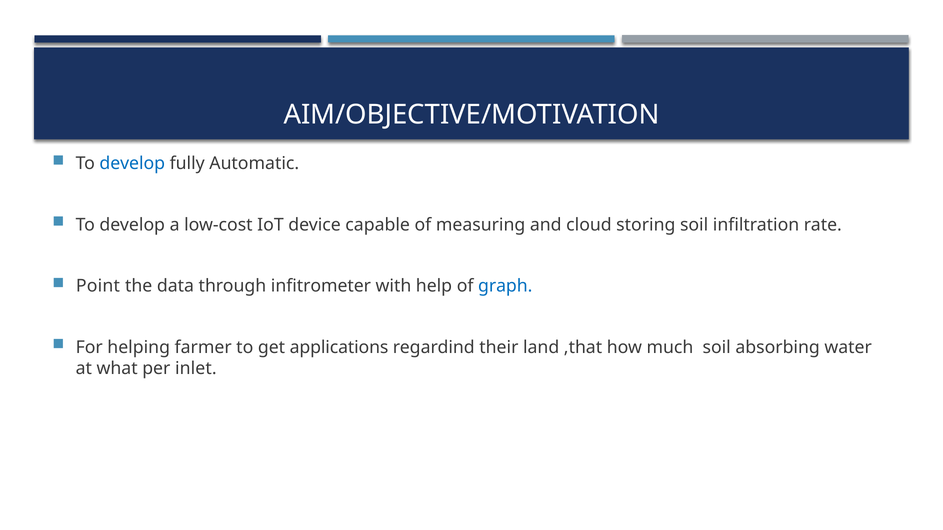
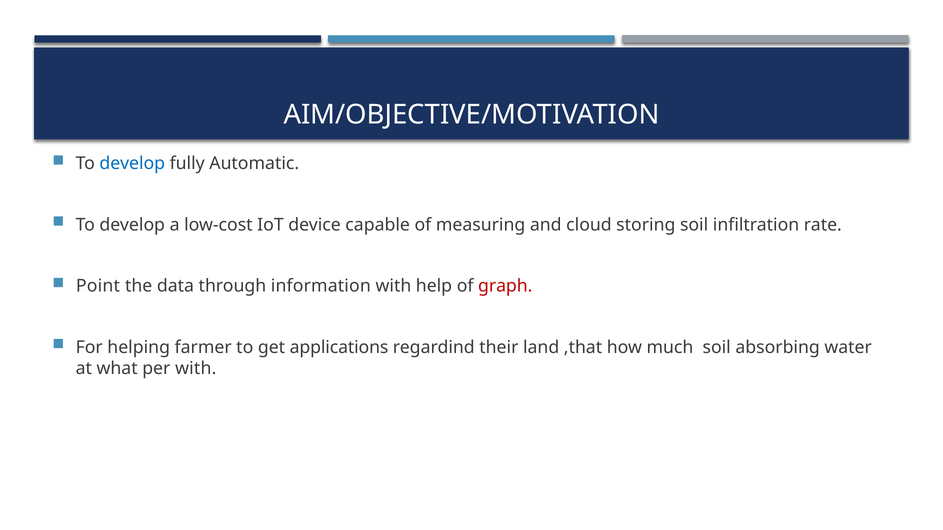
infitrometer: infitrometer -> information (321, 286)
graph colour: blue -> red (505, 286)
per inlet: inlet -> with (196, 369)
